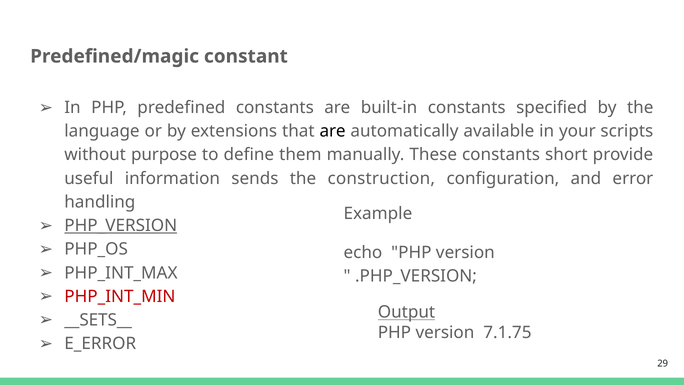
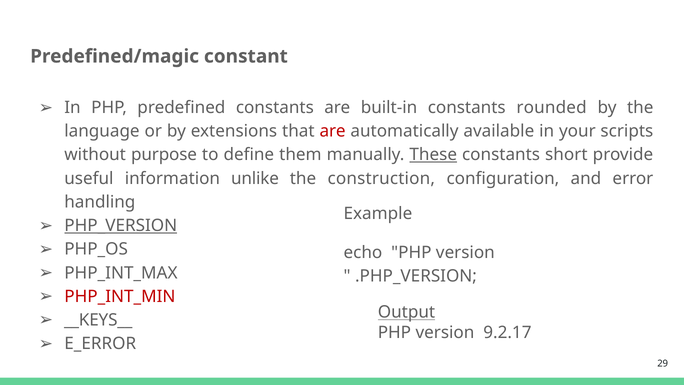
specified: specified -> rounded (552, 108)
are colour: black -> red (333, 131)
These underline: none -> present (433, 155)
sends: sends -> unlike (255, 178)
__SETS__: __SETS__ -> __KEYS__ (98, 320)
7.1.75: 7.1.75 -> 9.2.17 (507, 332)
